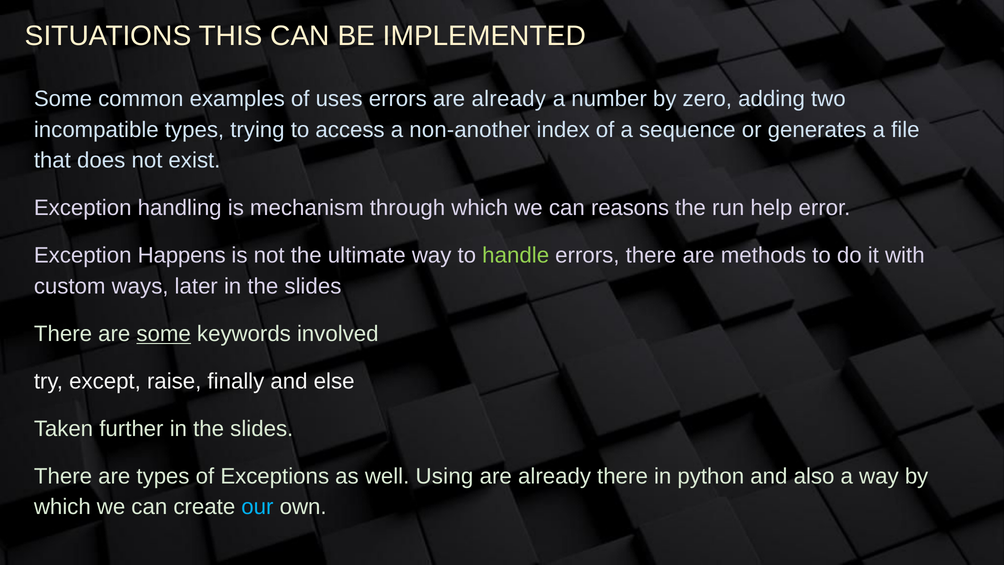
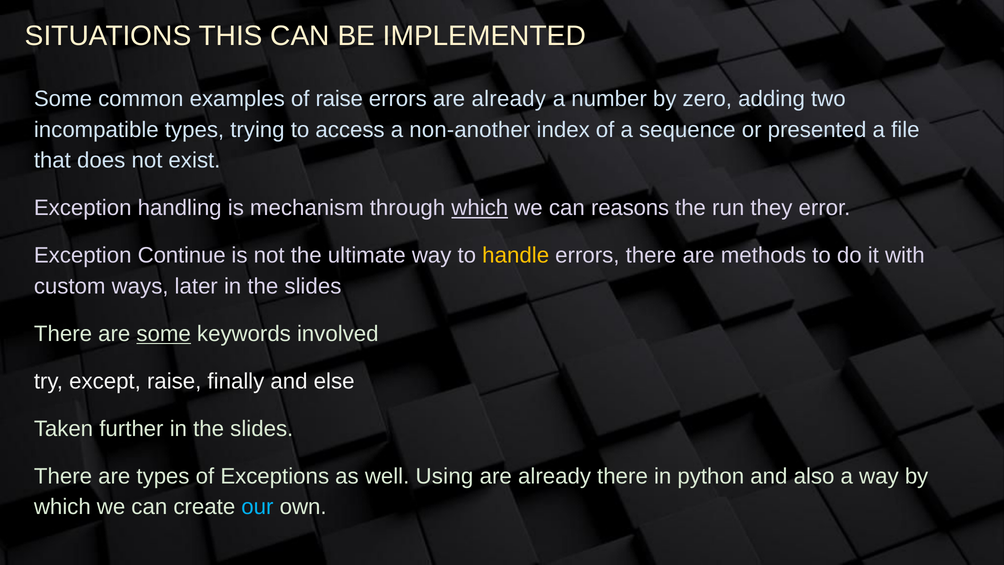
of uses: uses -> raise (339, 99)
generates: generates -> presented (817, 130)
which underline: none -> present (480, 208)
help: help -> they (771, 208)
Happens: Happens -> Continue (182, 256)
handle colour: light green -> yellow (516, 256)
